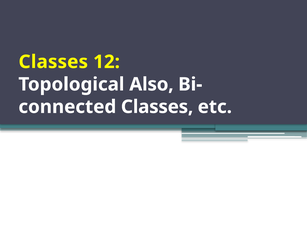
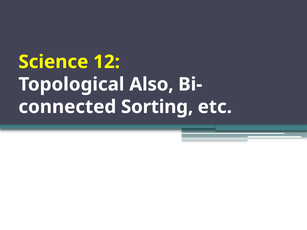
Classes: Classes -> Science (53, 62)
Classes: Classes -> Sorting (157, 107)
